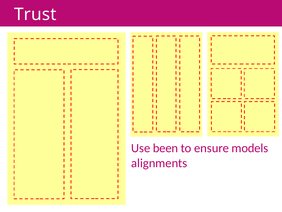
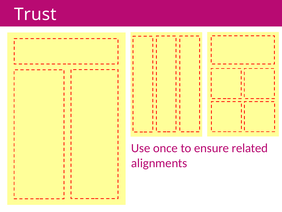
been: been -> once (165, 148)
models: models -> related (250, 148)
